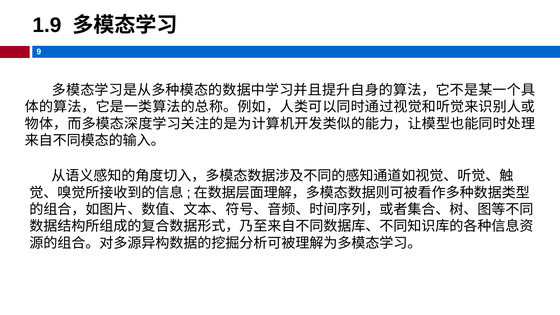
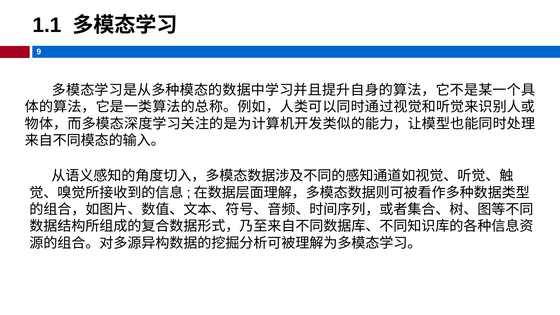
1.9: 1.9 -> 1.1 (47, 25)
